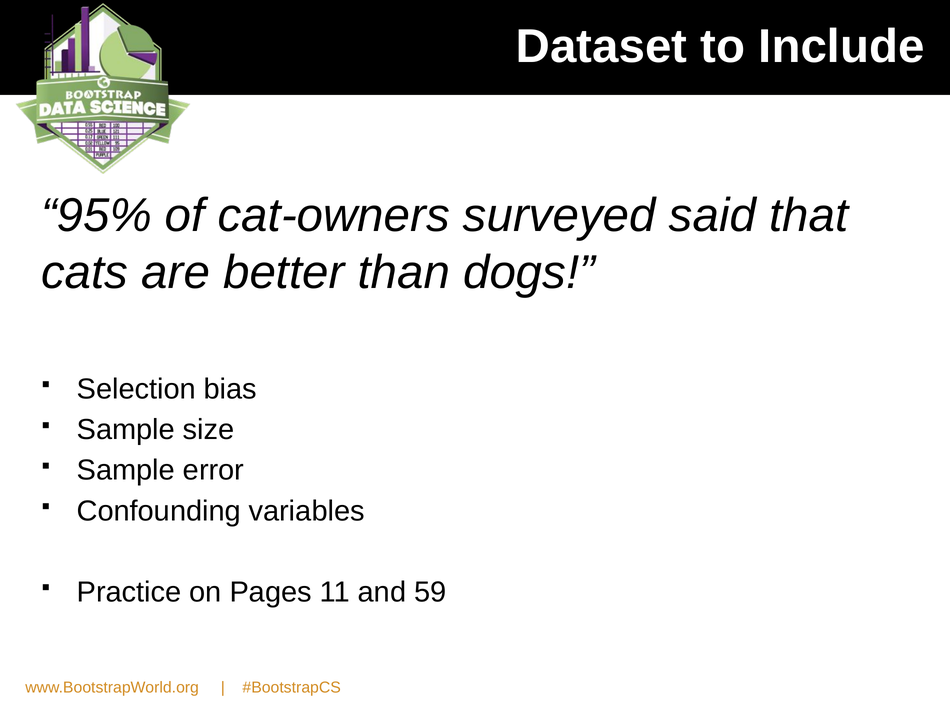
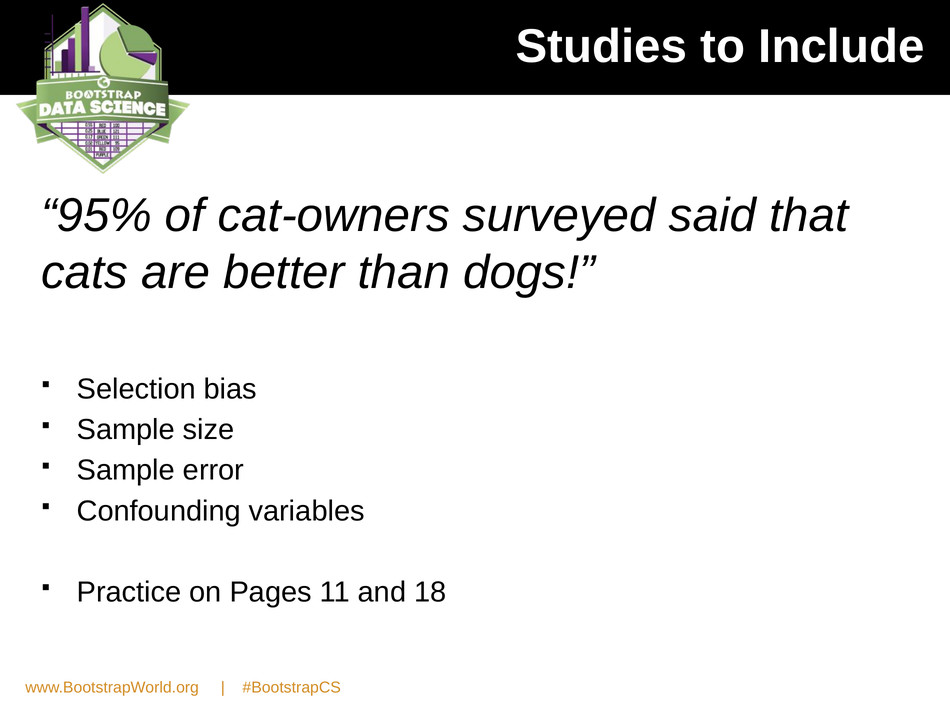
Dataset: Dataset -> Studies (602, 47)
59: 59 -> 18 (430, 593)
